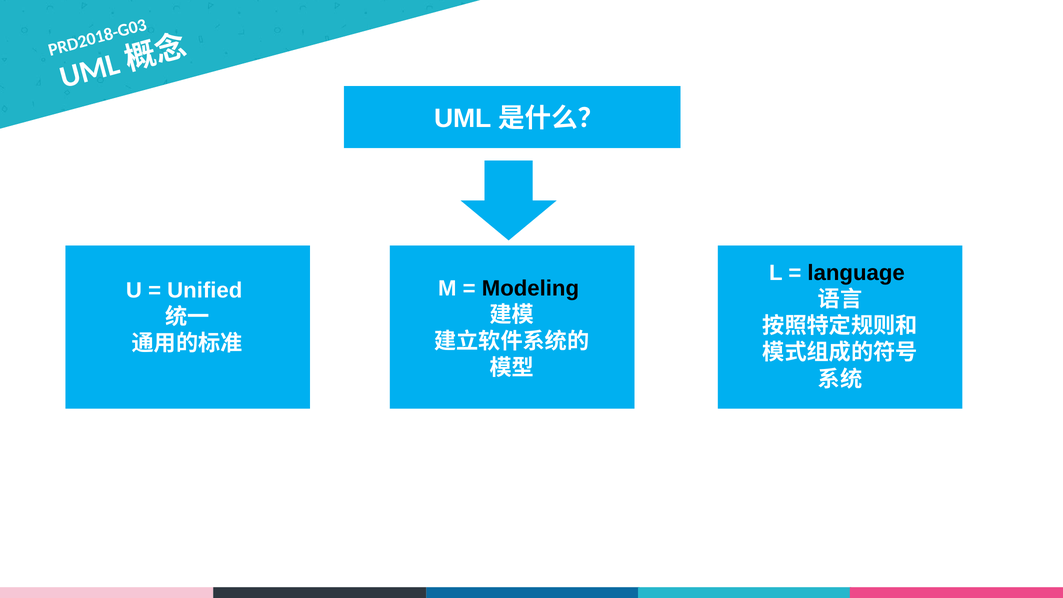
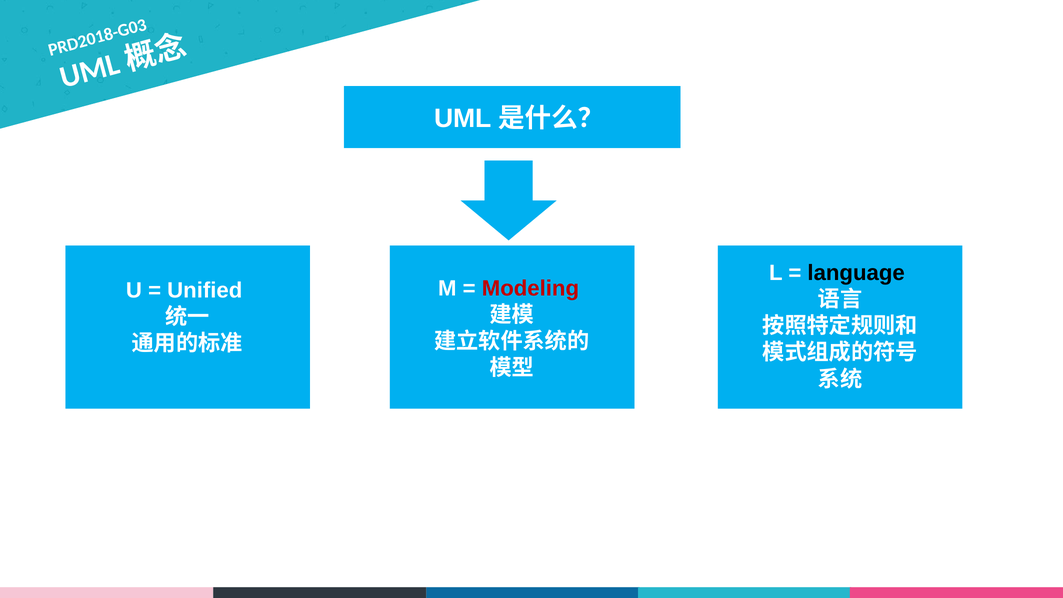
Modeling colour: black -> red (530, 288)
